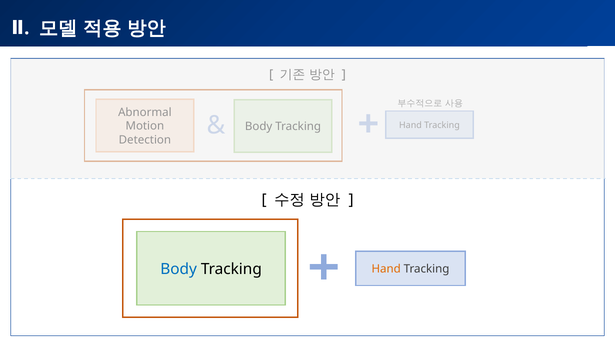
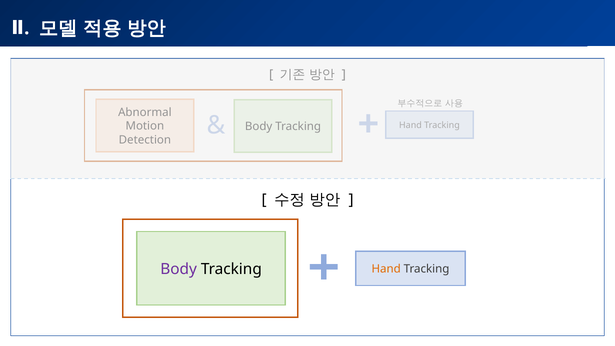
Body colour: blue -> purple (179, 269)
